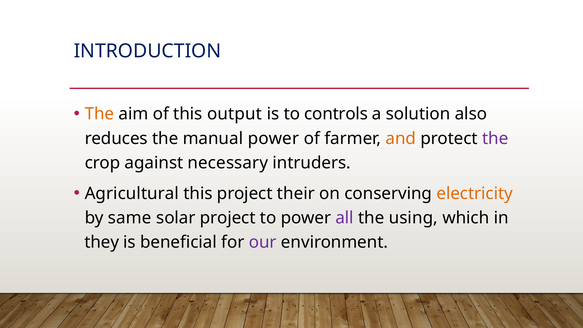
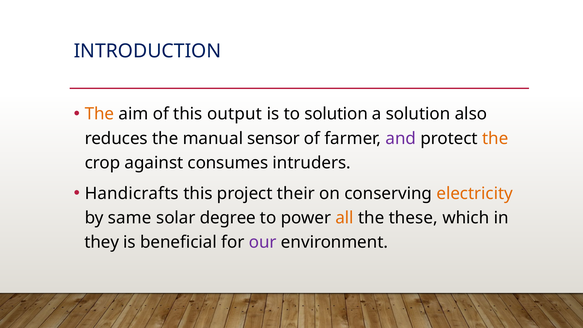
to controls: controls -> solution (336, 114)
manual power: power -> sensor (274, 138)
and colour: orange -> purple (401, 138)
the colour: purple -> orange (495, 138)
necessary: necessary -> consumes (228, 163)
Agricultural: Agricultural -> Handicrafts (132, 193)
solar project: project -> degree (228, 218)
all colour: purple -> orange (345, 218)
using: using -> these (413, 218)
